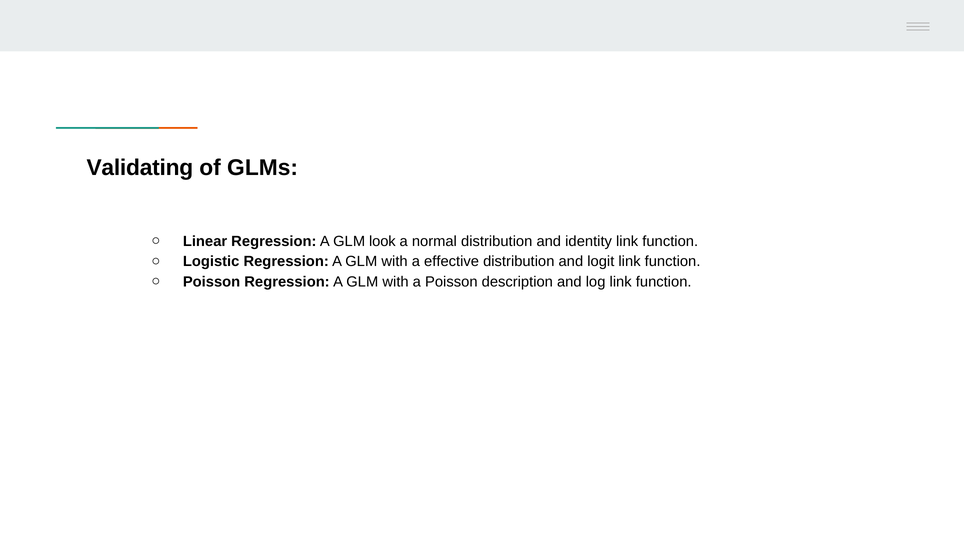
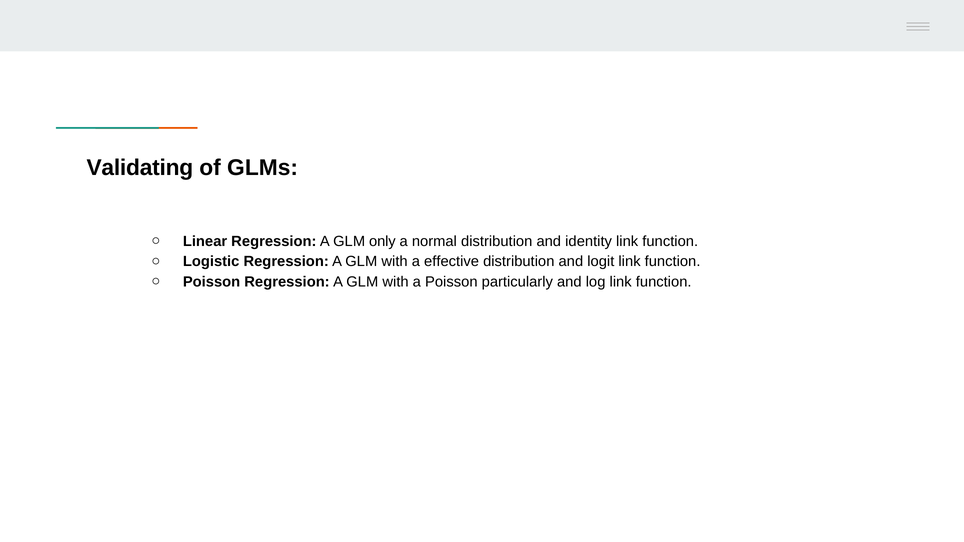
look: look -> only (382, 241)
description: description -> particularly (517, 282)
